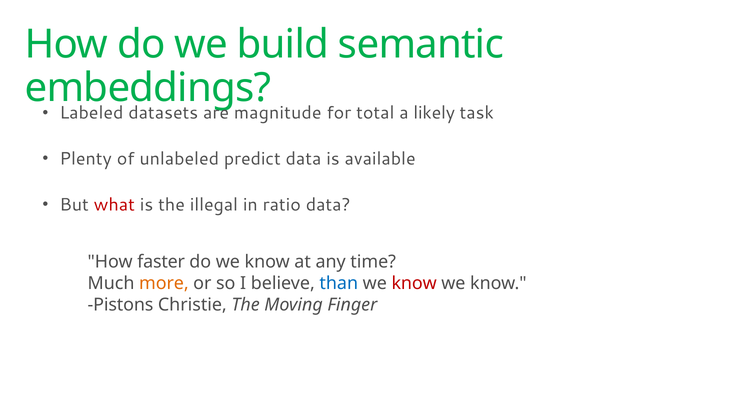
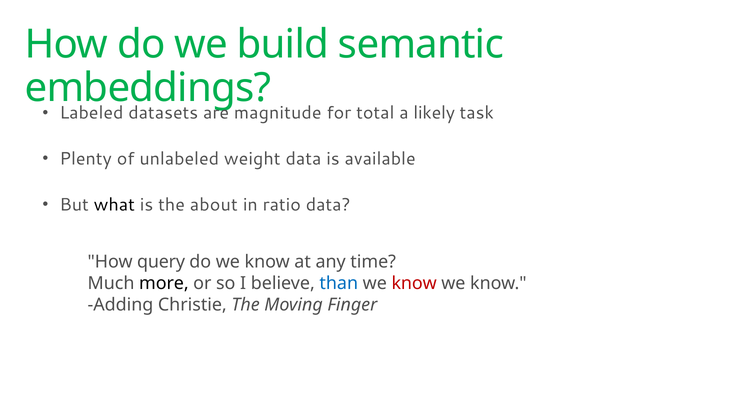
predict: predict -> weight (252, 159)
what colour: red -> black (114, 204)
illegal: illegal -> about (214, 204)
faster: faster -> query (161, 262)
more colour: orange -> black (164, 283)
Pistons: Pistons -> Adding (120, 305)
